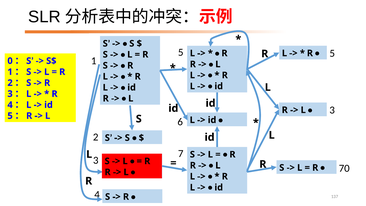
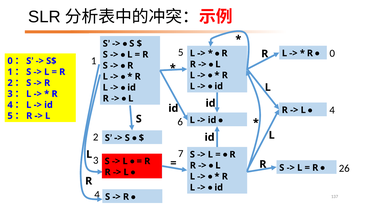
5: 5 -> 0 (332, 53)
3: 3 -> 4 (332, 110)
70: 70 -> 26 (344, 168)
